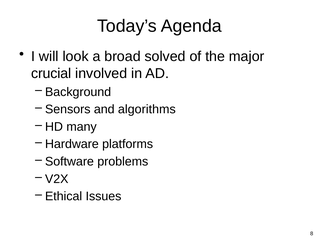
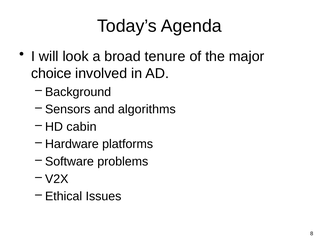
solved: solved -> tenure (165, 56)
crucial: crucial -> choice (51, 73)
many: many -> cabin (81, 126)
